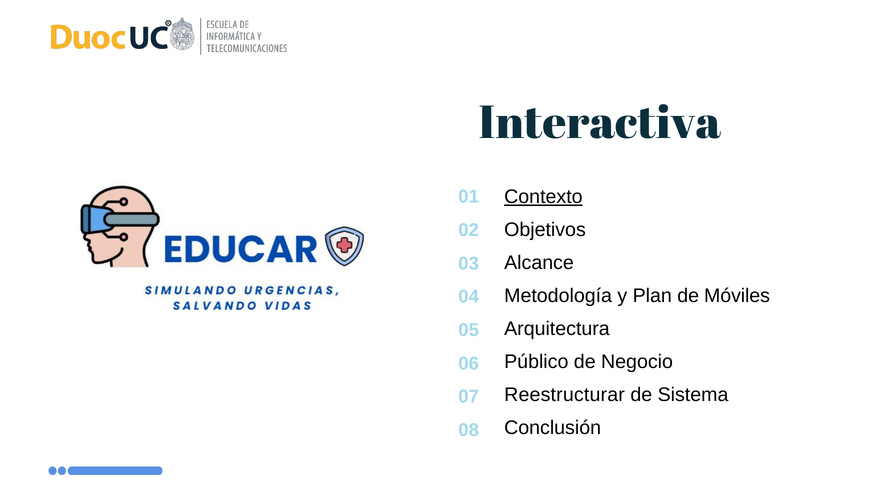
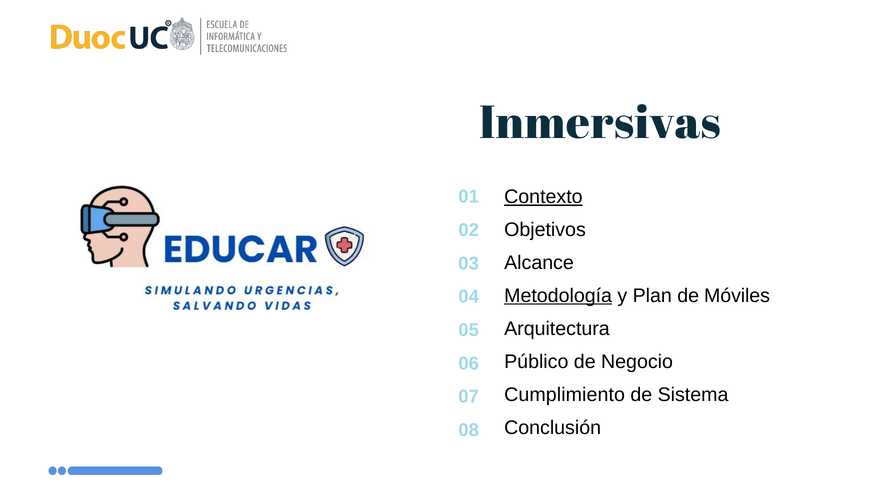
Interactiva: Interactiva -> Inmersivas (600, 123)
Metodología underline: none -> present (558, 295)
Reestructurar: Reestructurar -> Cumplimiento (565, 394)
